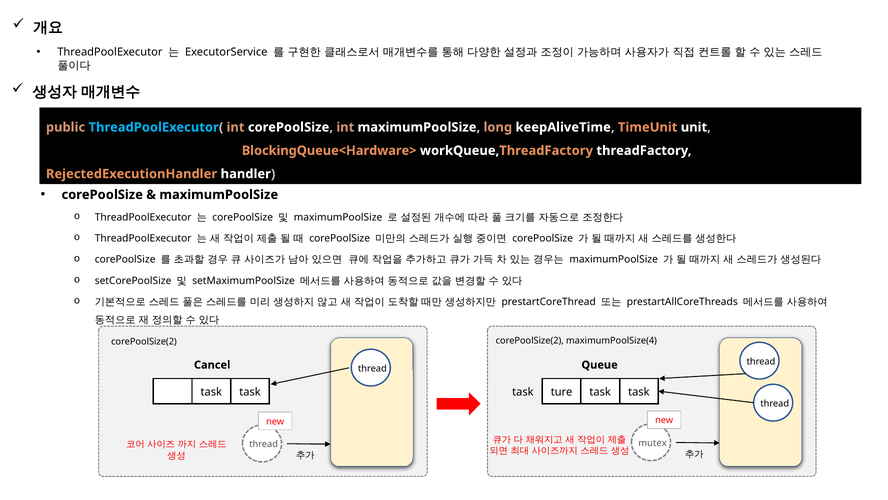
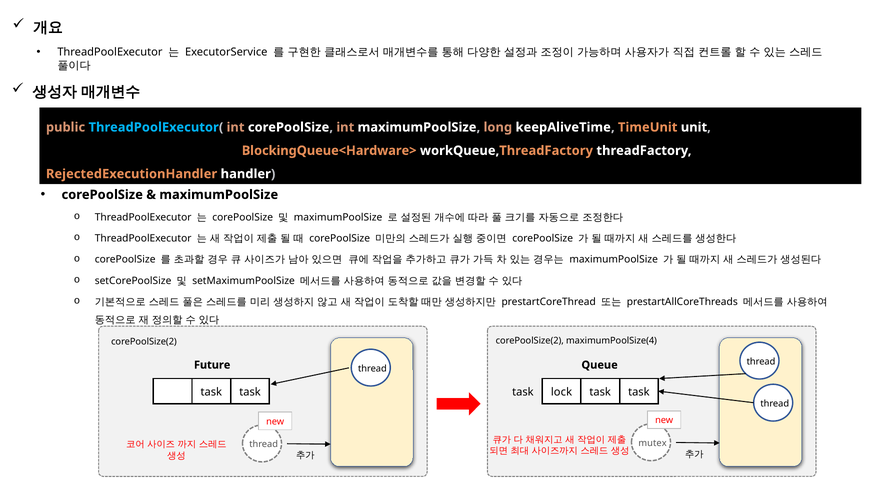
Cancel: Cancel -> Future (212, 365)
ture: ture -> lock (561, 392)
